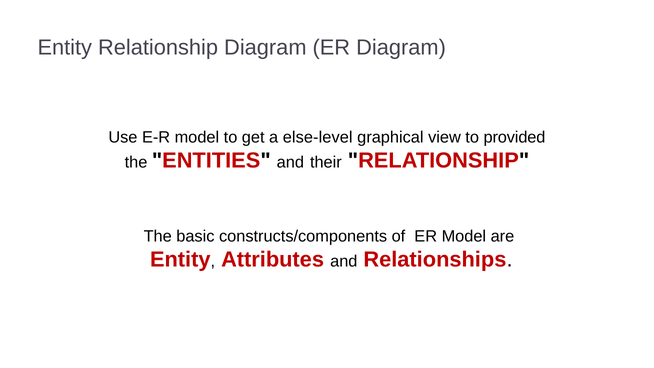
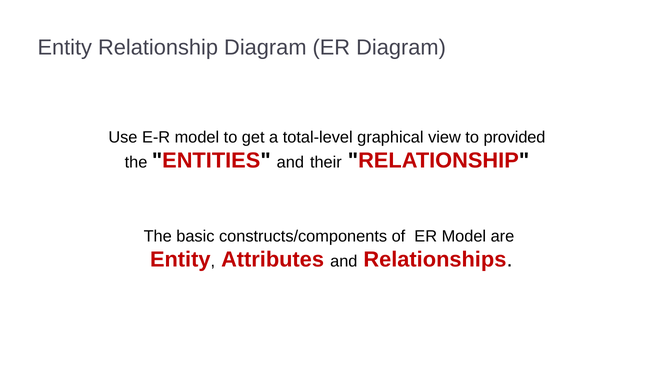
else-level: else-level -> total-level (318, 137)
